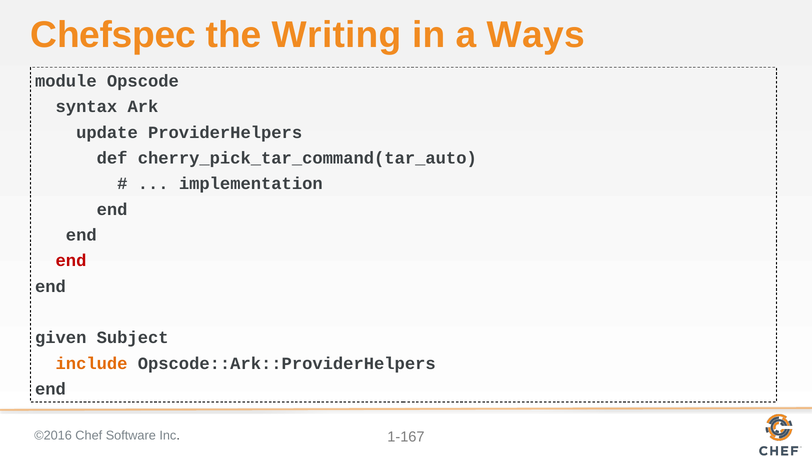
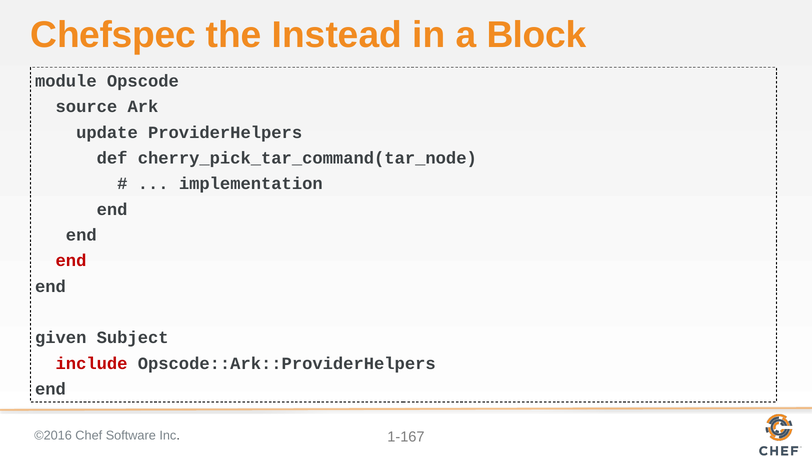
Writing: Writing -> Instead (337, 35)
Ways: Ways -> Block (536, 35)
syntax: syntax -> source (86, 107)
cherry_pick_tar_command(tar_auto: cherry_pick_tar_command(tar_auto -> cherry_pick_tar_command(tar_node (307, 158)
include colour: orange -> red (92, 363)
